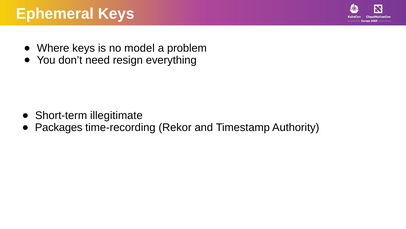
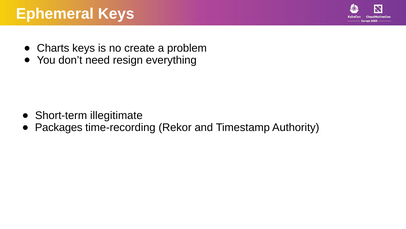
Where: Where -> Charts (53, 48)
model: model -> create (140, 48)
